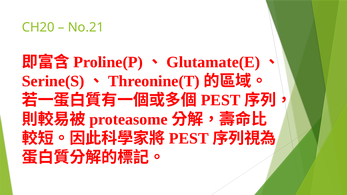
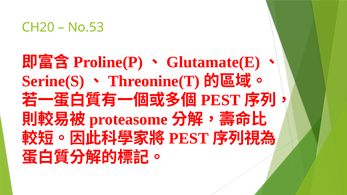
No.21: No.21 -> No.53 (86, 27)
